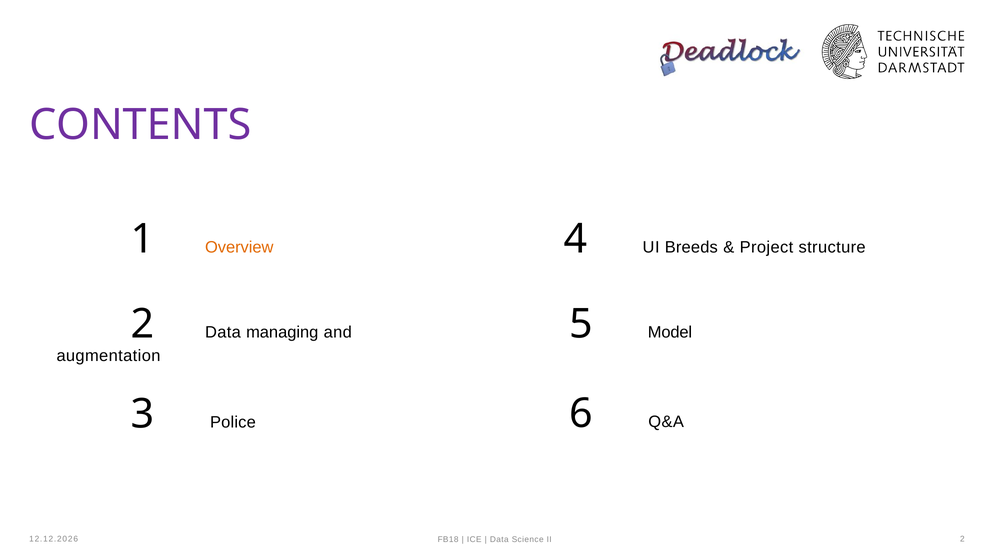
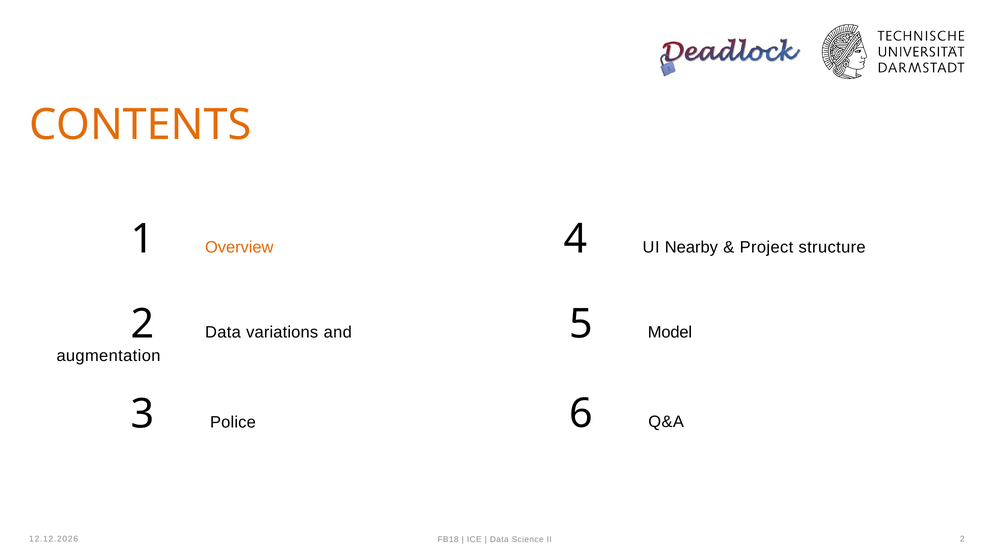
CONTENTS colour: purple -> orange (140, 125)
Breeds: Breeds -> Nearby (691, 247)
managing: managing -> variations (282, 332)
